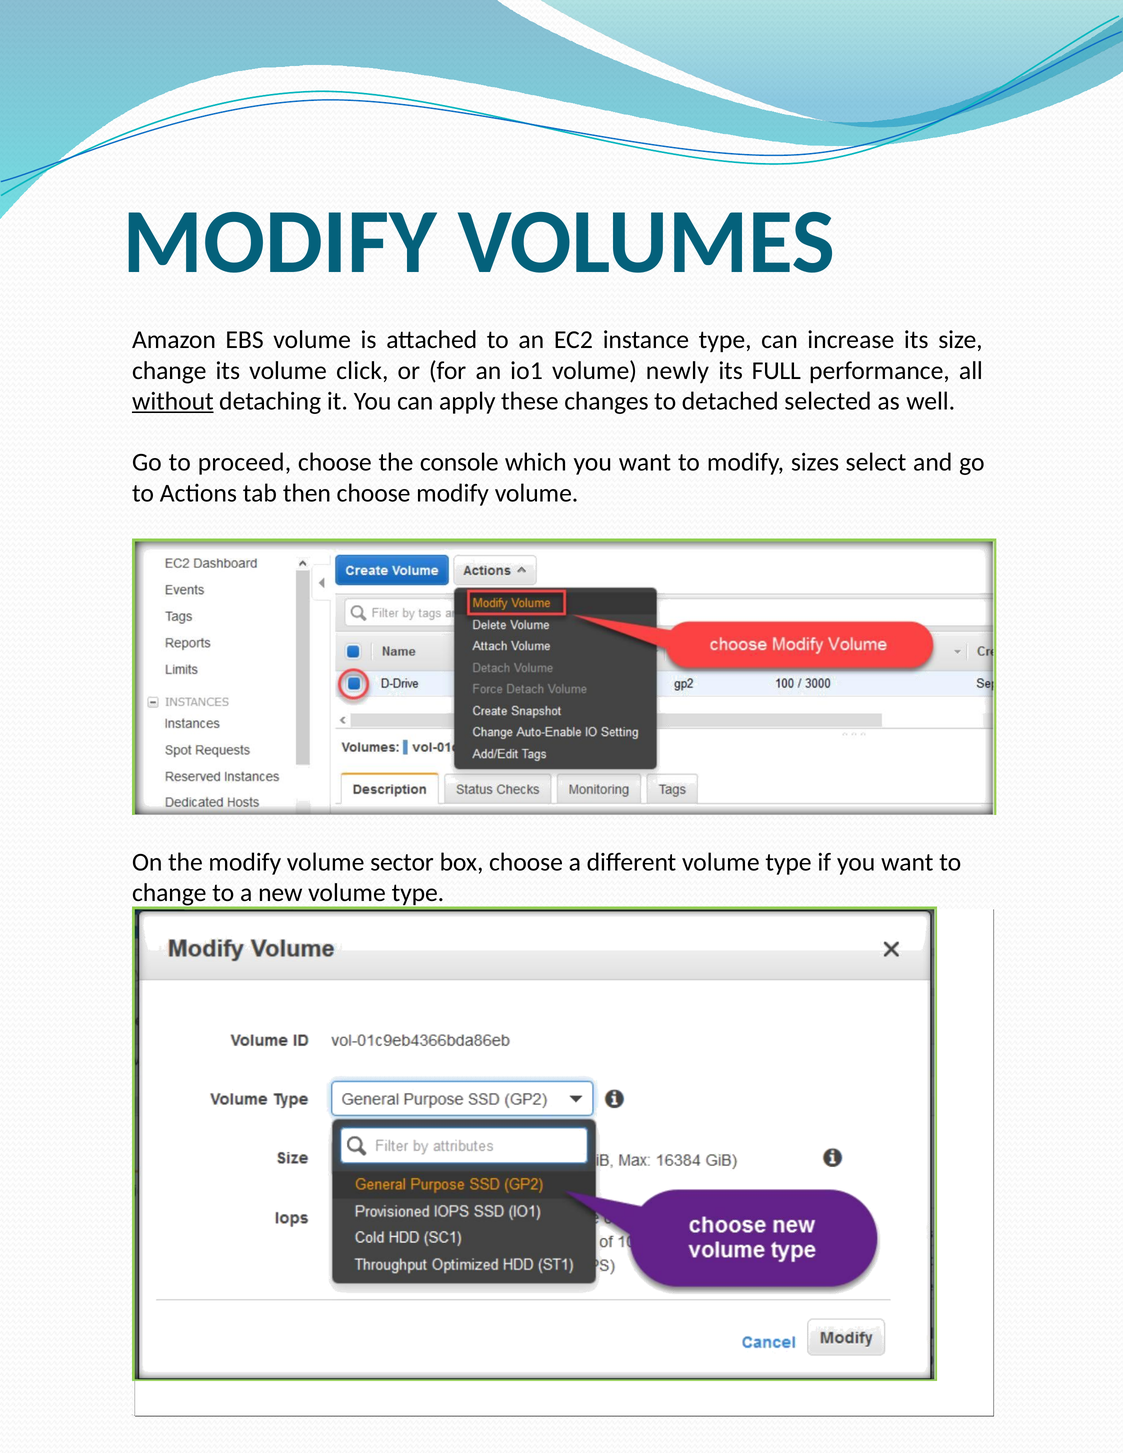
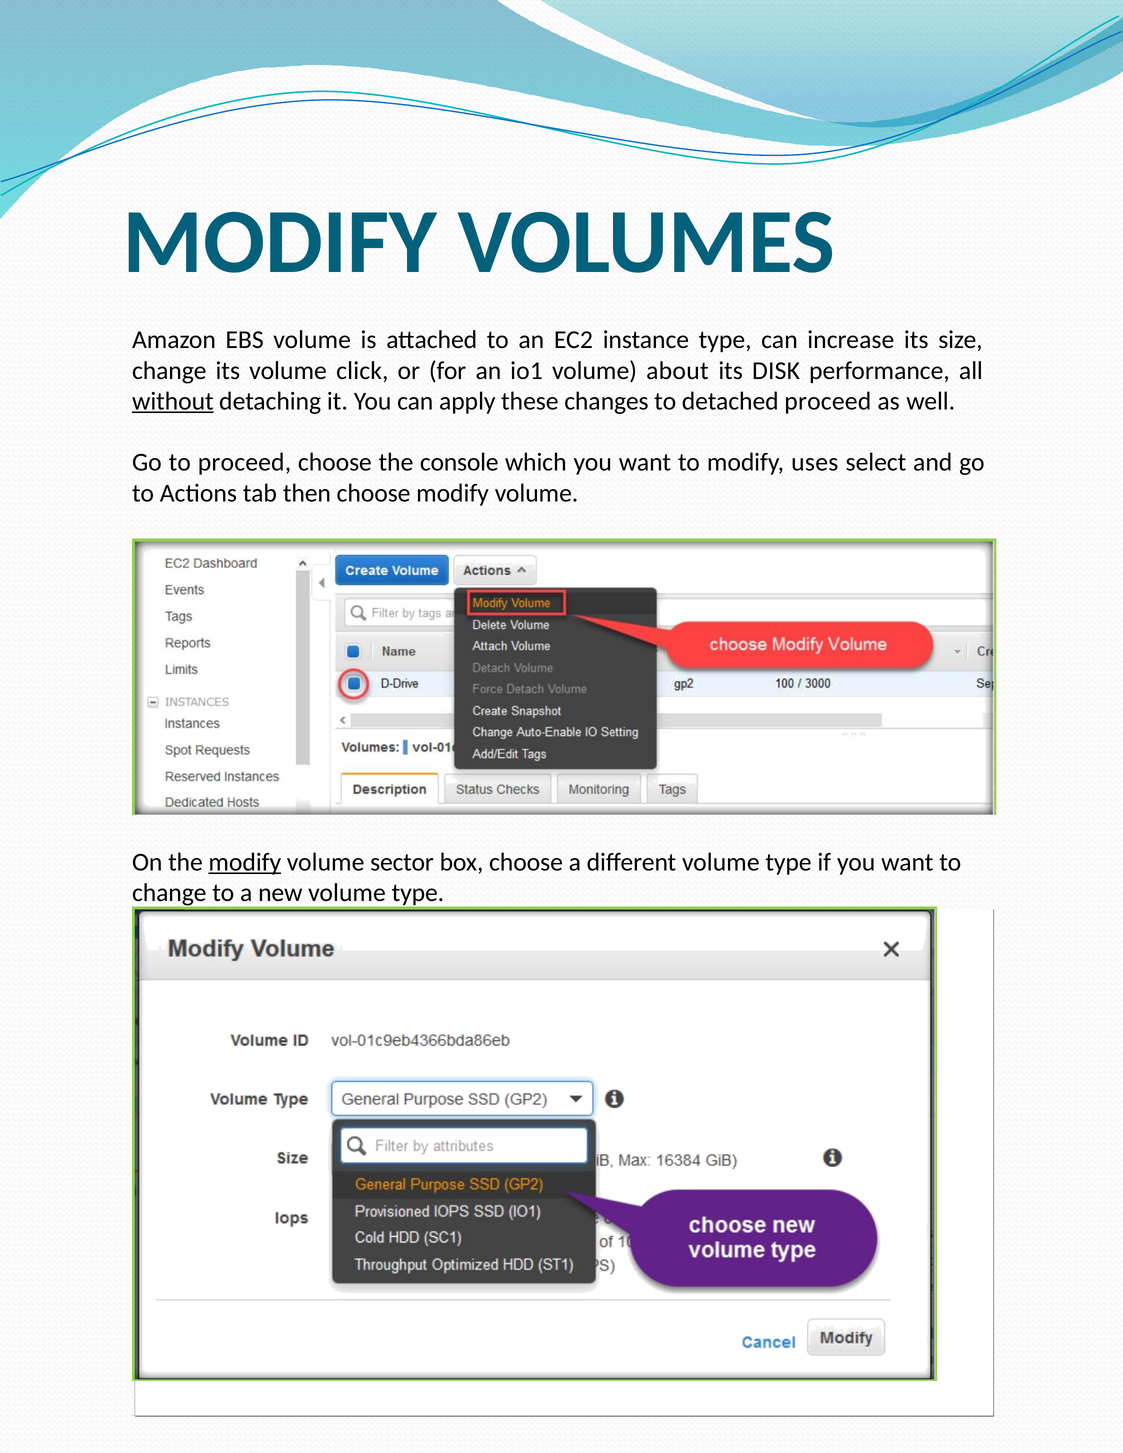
newly: newly -> about (677, 371)
FULL: FULL -> DISK (776, 371)
detached selected: selected -> proceed (828, 401)
sizes: sizes -> uses (815, 462)
modify underline: none -> present (245, 863)
